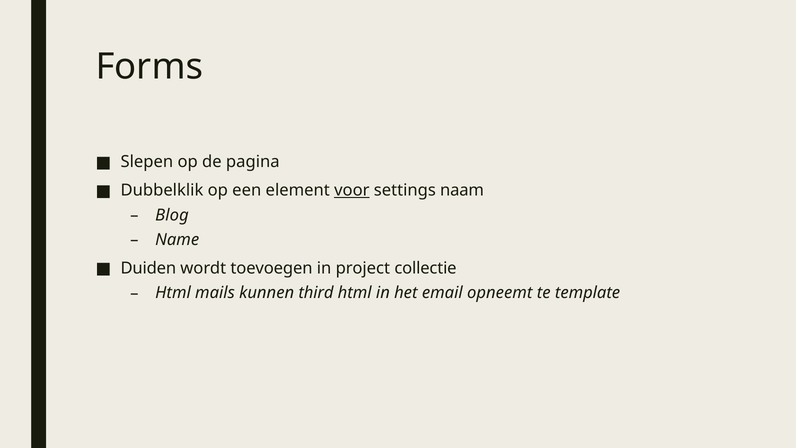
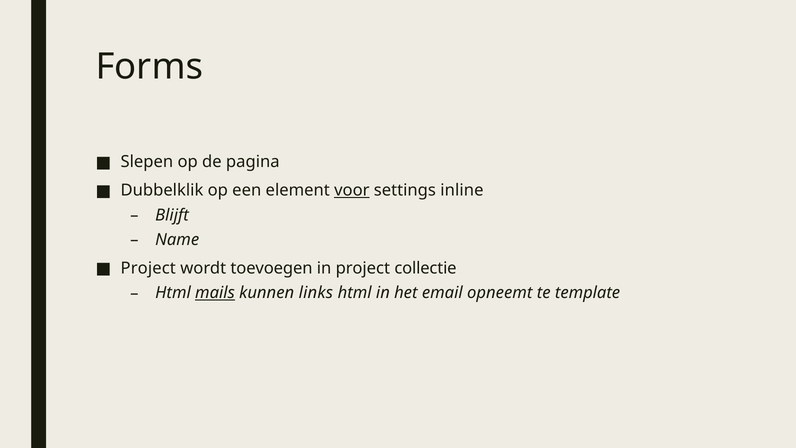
naam: naam -> inline (462, 190)
Blog: Blog -> Blijft (172, 215)
Duiden: Duiden -> Project (148, 268)
mails underline: none -> present (215, 293)
third: third -> links (316, 293)
